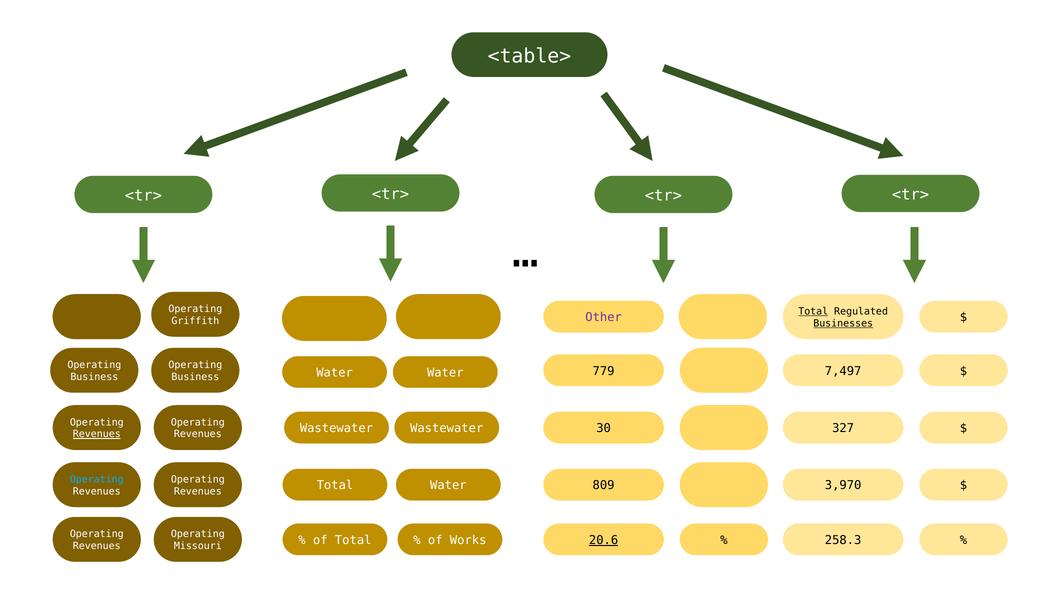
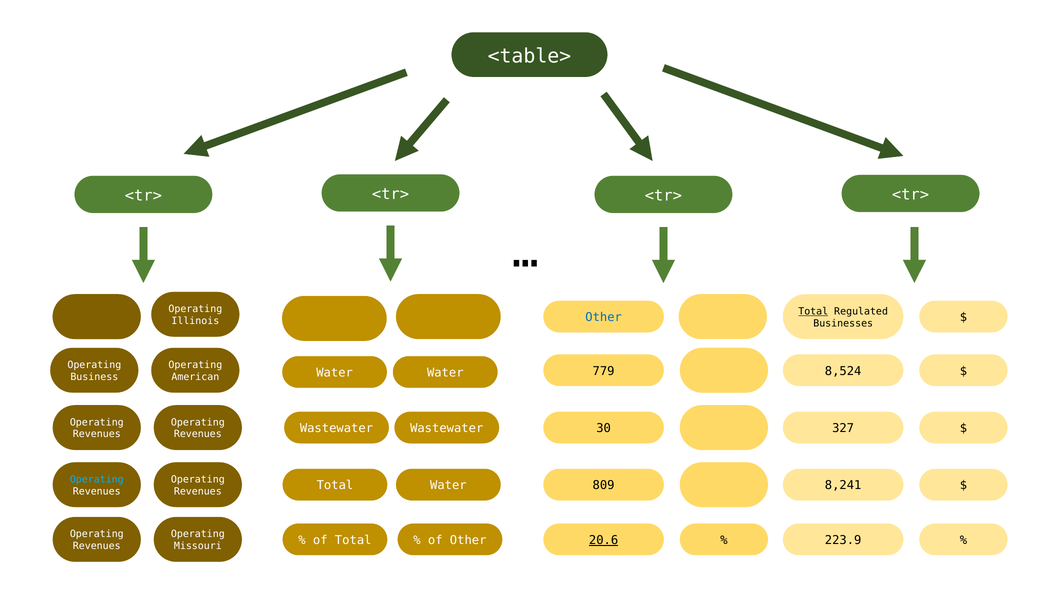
Other colour: purple -> blue (604, 317)
Griffith: Griffith -> Illinois (195, 321)
Businesses underline: present -> none (843, 323)
7,497: 7,497 -> 8,524 (843, 371)
Business: Business -> American (195, 377)
Revenues underline: present -> none (97, 434)
3,970: 3,970 -> 8,241 (843, 485)
of Works: Works -> Other (468, 540)
258.3: 258.3 -> 223.9 (843, 540)
